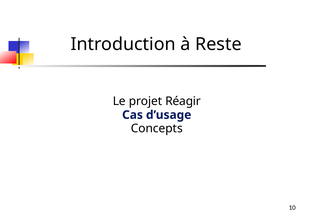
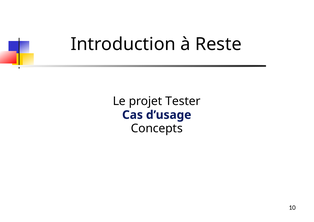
Réagir: Réagir -> Tester (183, 101)
